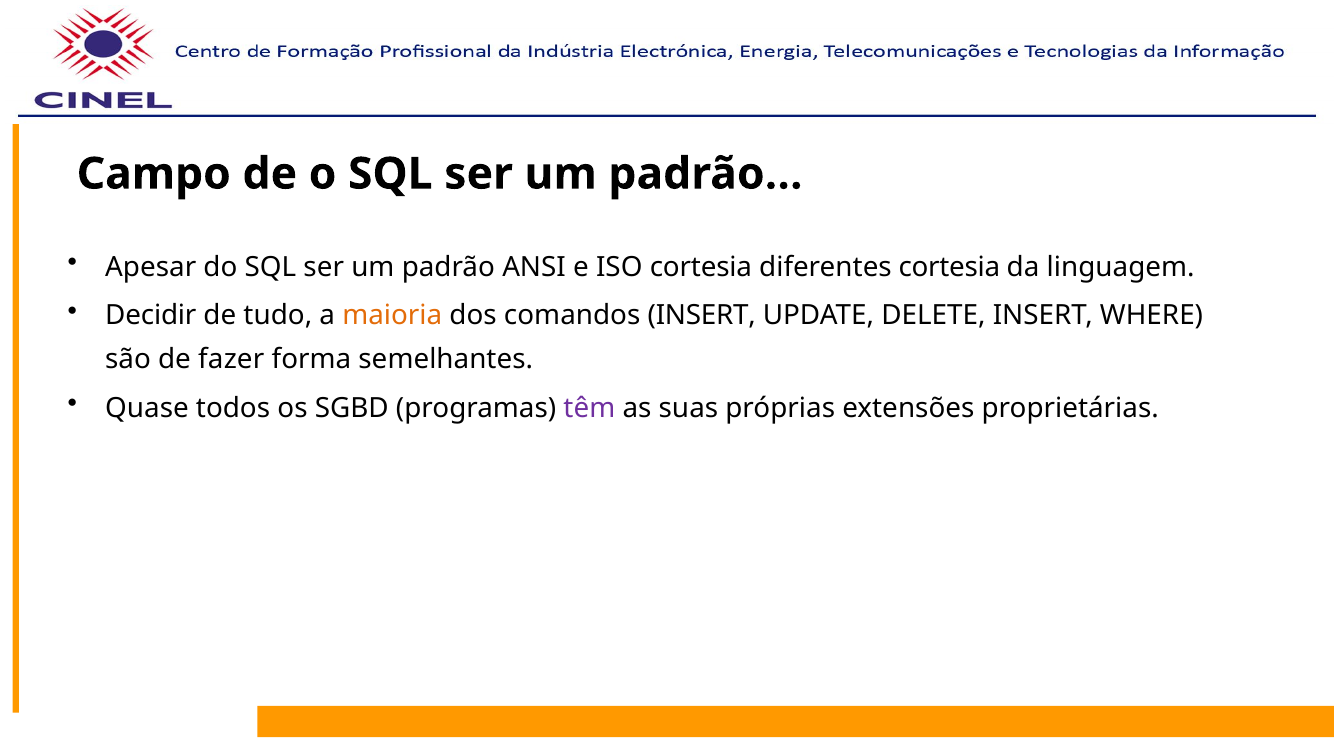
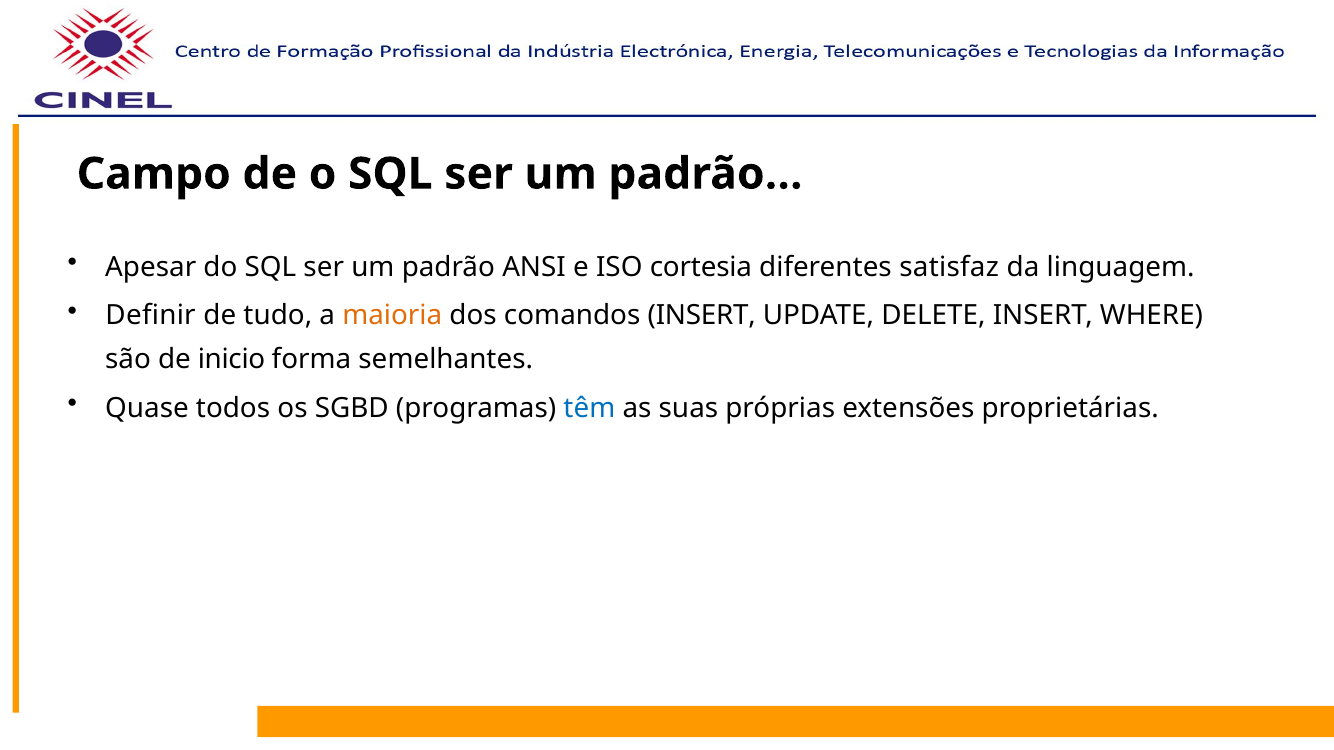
diferentes cortesia: cortesia -> satisfaz (949, 267)
Decidir: Decidir -> Definir (151, 316)
fazer: fazer -> inicio (232, 359)
têm colour: purple -> blue (589, 408)
